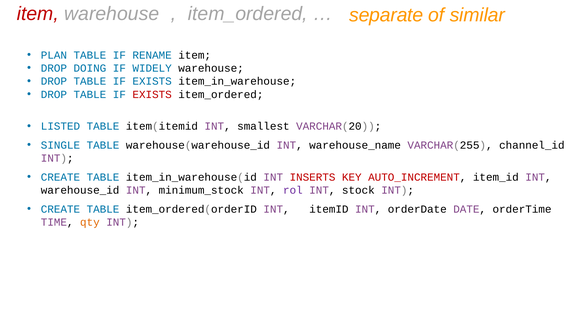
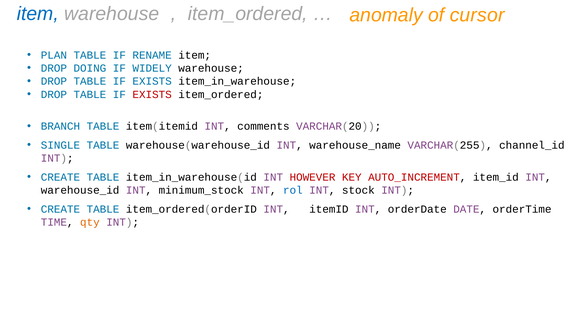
item colour: red -> blue (38, 14)
separate: separate -> anomaly (386, 15)
similar: similar -> cursor (477, 15)
LISTED: LISTED -> BRANCH (60, 127)
smallest: smallest -> comments (263, 127)
INSERTS: INSERTS -> HOWEVER (313, 177)
rol colour: purple -> blue (293, 191)
